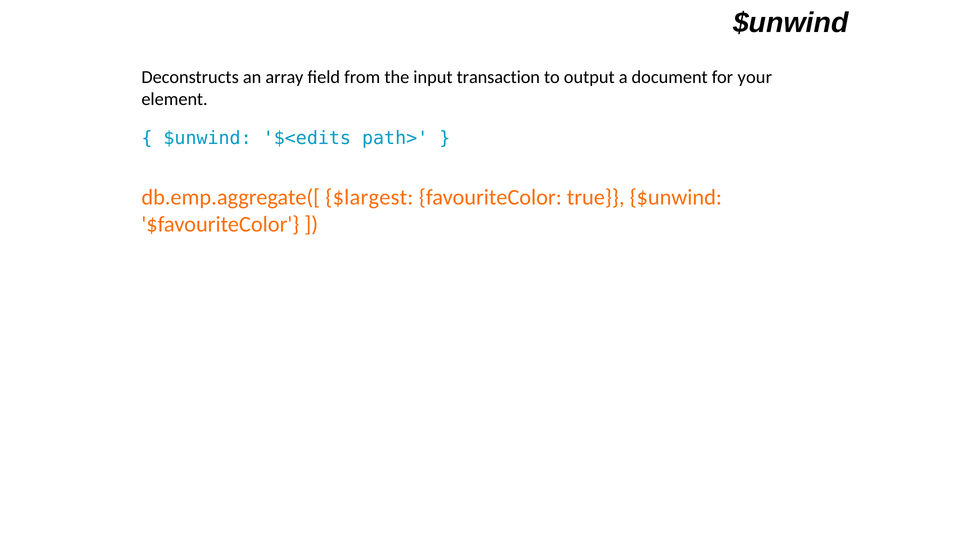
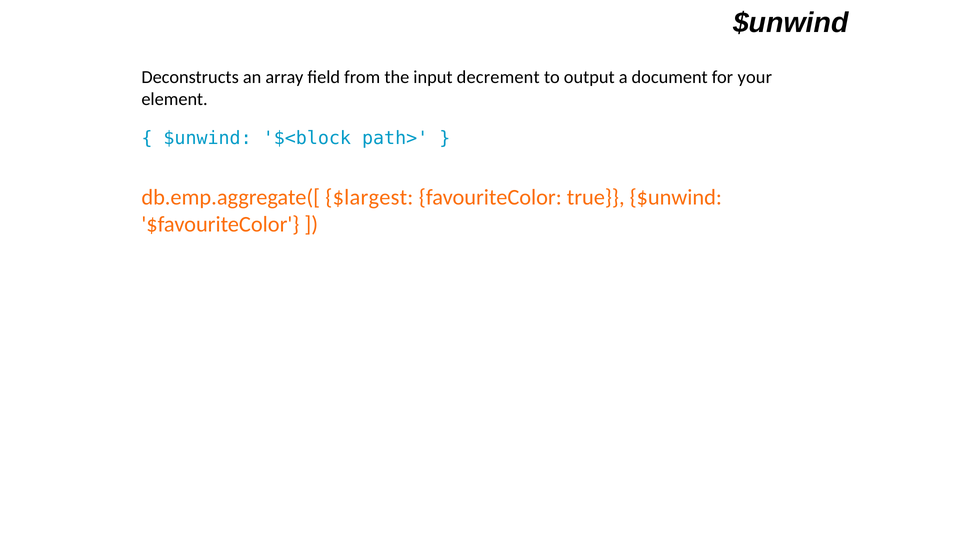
transaction: transaction -> decrement (498, 77)
$<edits: $<edits -> $<block (307, 138)
